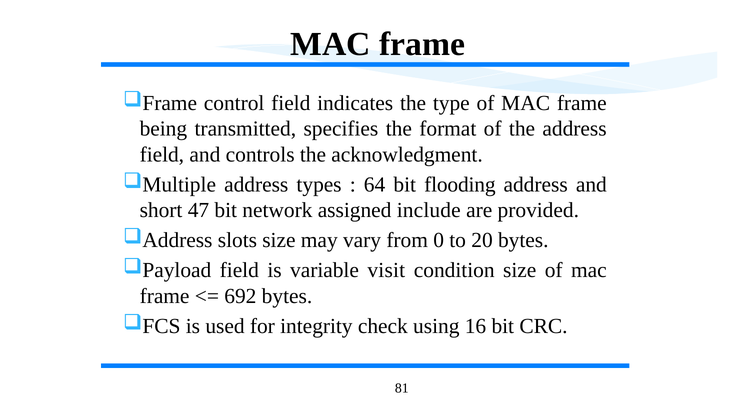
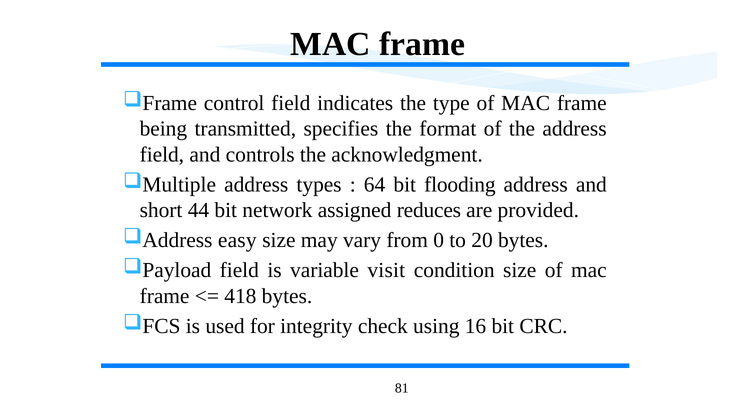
47: 47 -> 44 (198, 211)
include: include -> reduces (429, 211)
slots: slots -> easy (237, 241)
692: 692 -> 418 (240, 296)
